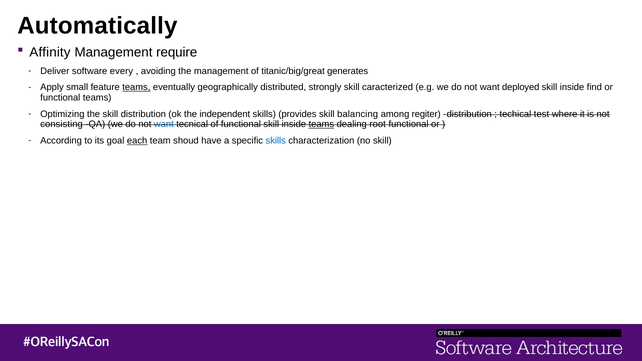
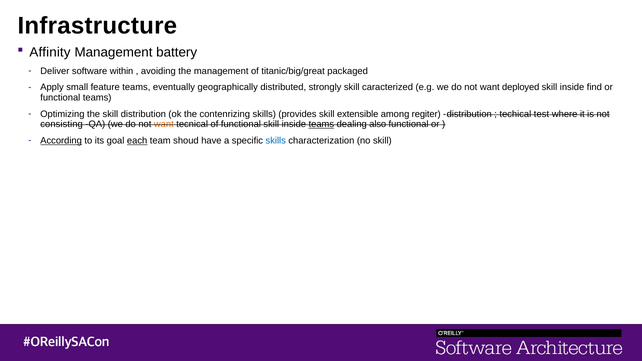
Automatically: Automatically -> Infrastructure (97, 26)
require: require -> battery (177, 52)
every: every -> within (122, 71)
generates: generates -> packaged (348, 71)
teams underline: present -> none (136, 87)
independent: independent -> contenrizing (225, 114)
balancing: balancing -> extensible (358, 114)
want colour: blue -> orange (164, 124)
root: root -> also (378, 124)
According underline: none -> present (61, 141)
